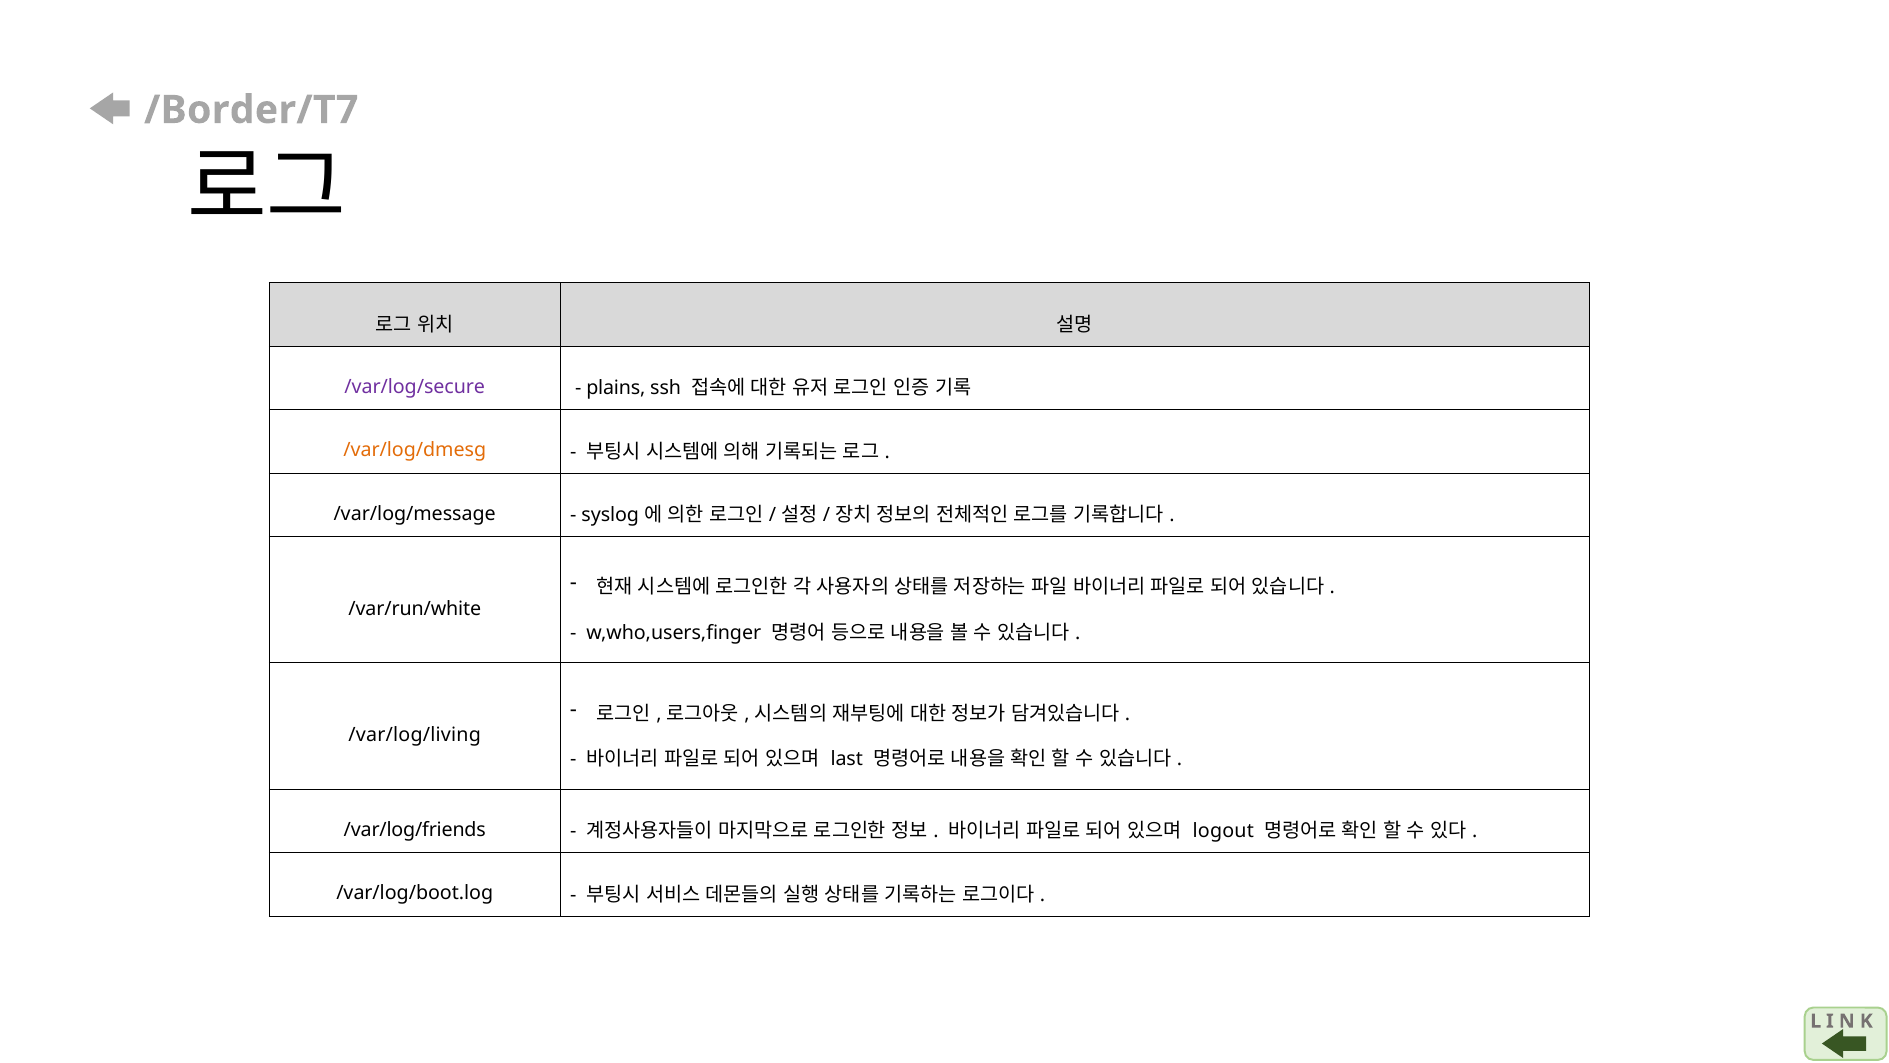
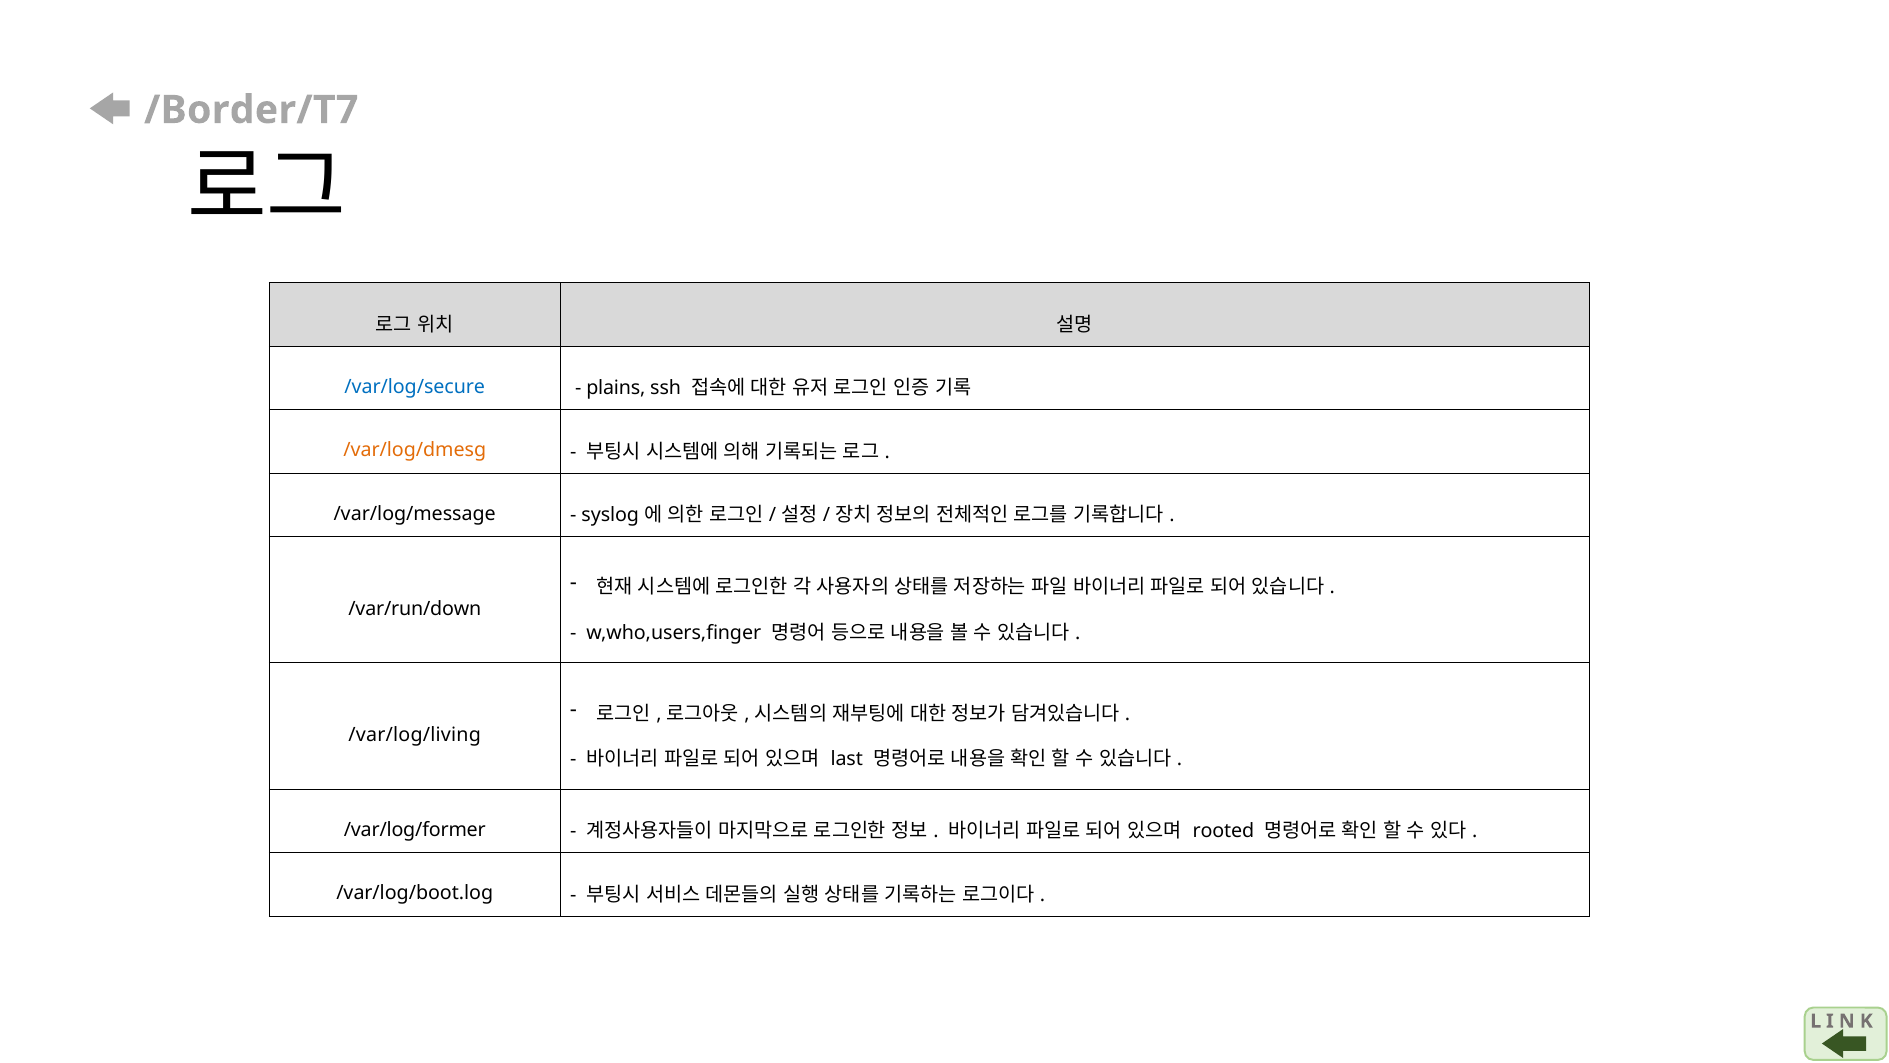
/var/log/secure colour: purple -> blue (415, 387)
/var/run/white: /var/run/white -> /var/run/down (415, 608)
/var/log/friends: /var/log/friends -> /var/log/former (415, 829)
logout: logout -> rooted (1223, 831)
